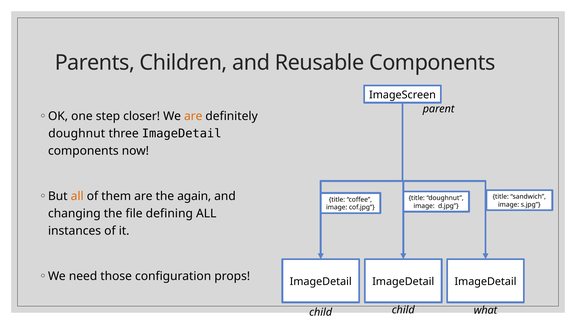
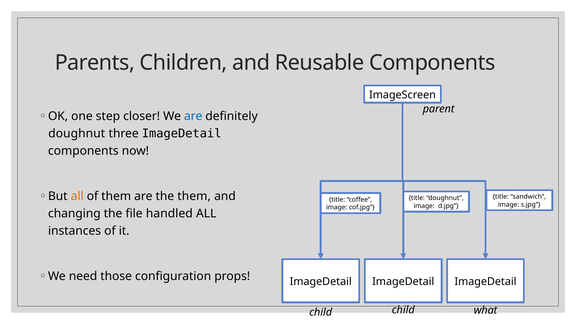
are colour: orange -> blue (193, 116)
the again: again -> them (194, 196)
defining: defining -> handled (169, 214)
